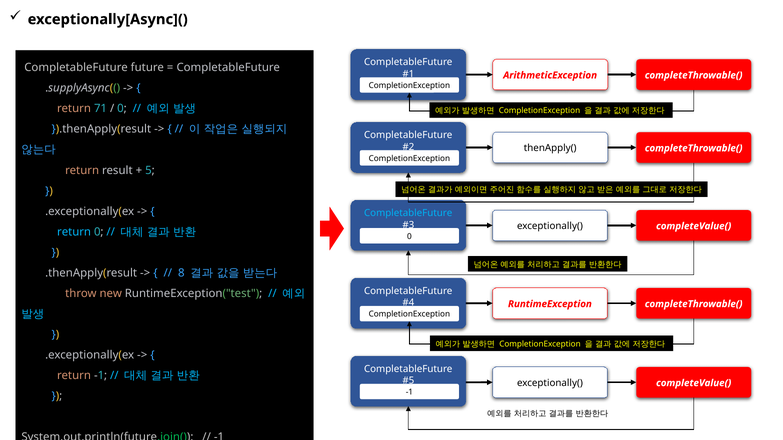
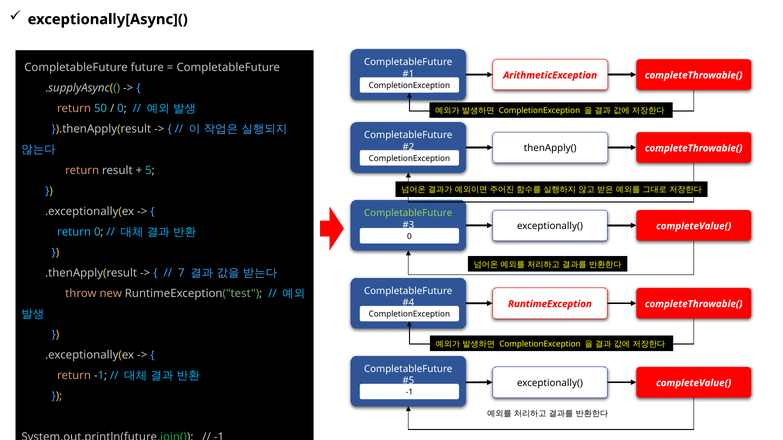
71: 71 -> 50 (101, 109)
CompletableFuture colour: light blue -> light green (408, 213)
8: 8 -> 7 (181, 273)
